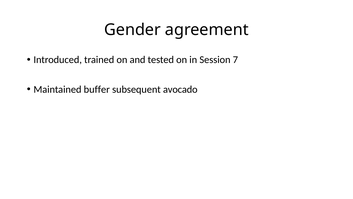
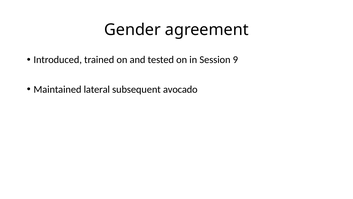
7: 7 -> 9 (235, 60)
buffer: buffer -> lateral (97, 89)
